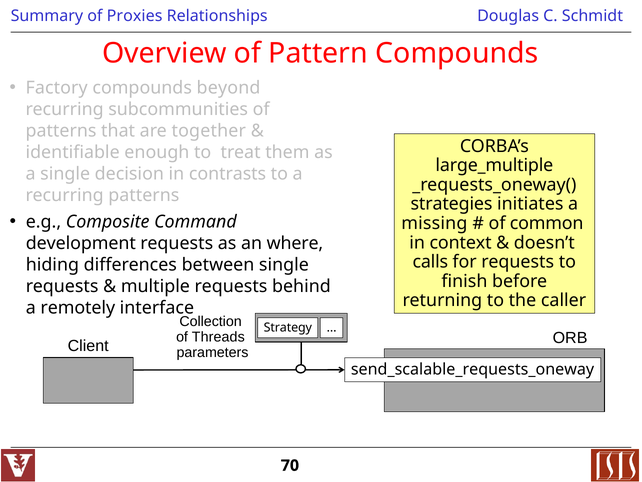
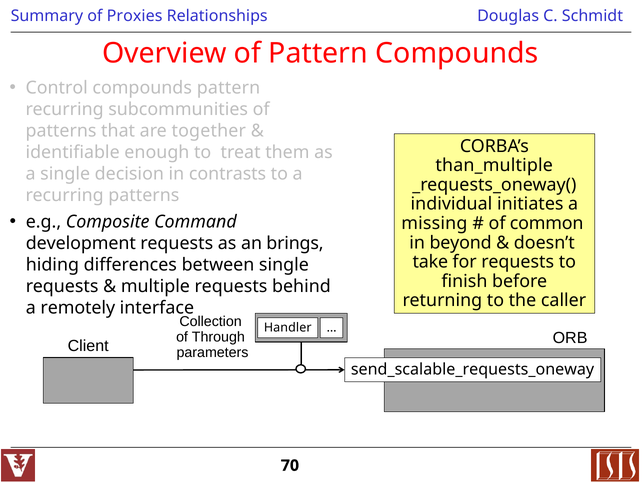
Factory: Factory -> Control (57, 88)
compounds beyond: beyond -> pattern (229, 88)
large_multiple: large_multiple -> than_multiple (494, 165)
strategies: strategies -> individual (451, 204)
context: context -> beyond (461, 242)
where: where -> brings (295, 243)
calls: calls -> take (430, 262)
Strategy: Strategy -> Handler (288, 327)
Threads: Threads -> Through (218, 337)
